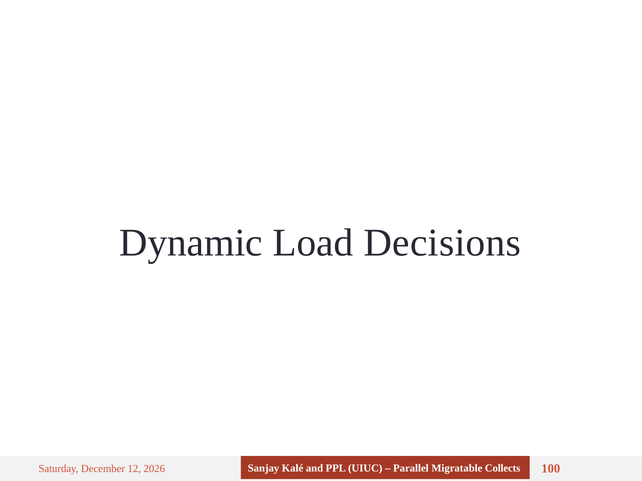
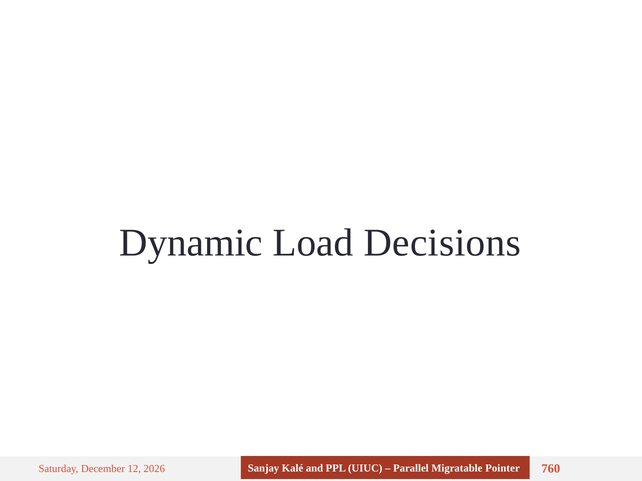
Collects: Collects -> Pointer (503, 469)
100: 100 -> 760 (551, 469)
